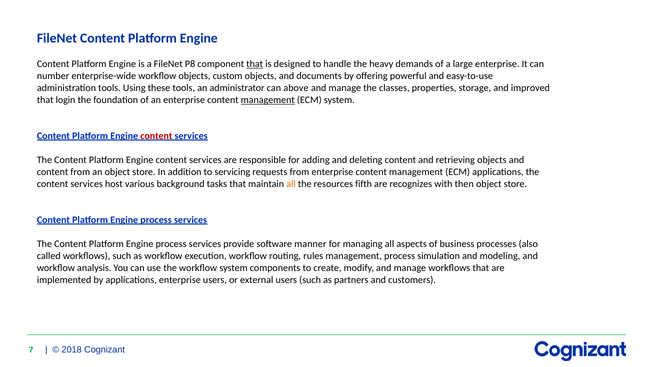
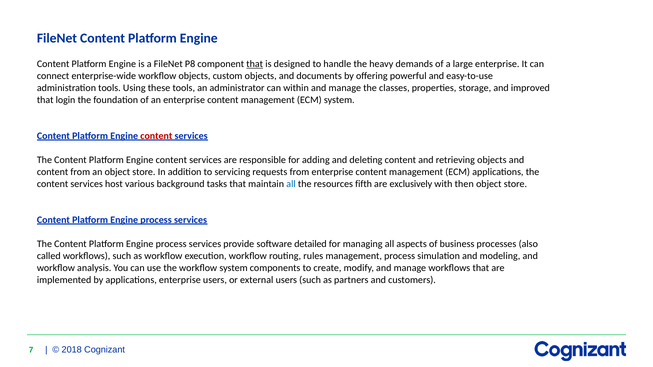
number: number -> connect (53, 76)
above: above -> within (296, 88)
management underline: present -> none (268, 100)
all colour: orange -> blue (291, 184)
recognizes: recognizes -> exclusively (411, 184)
manner: manner -> detailed (310, 244)
